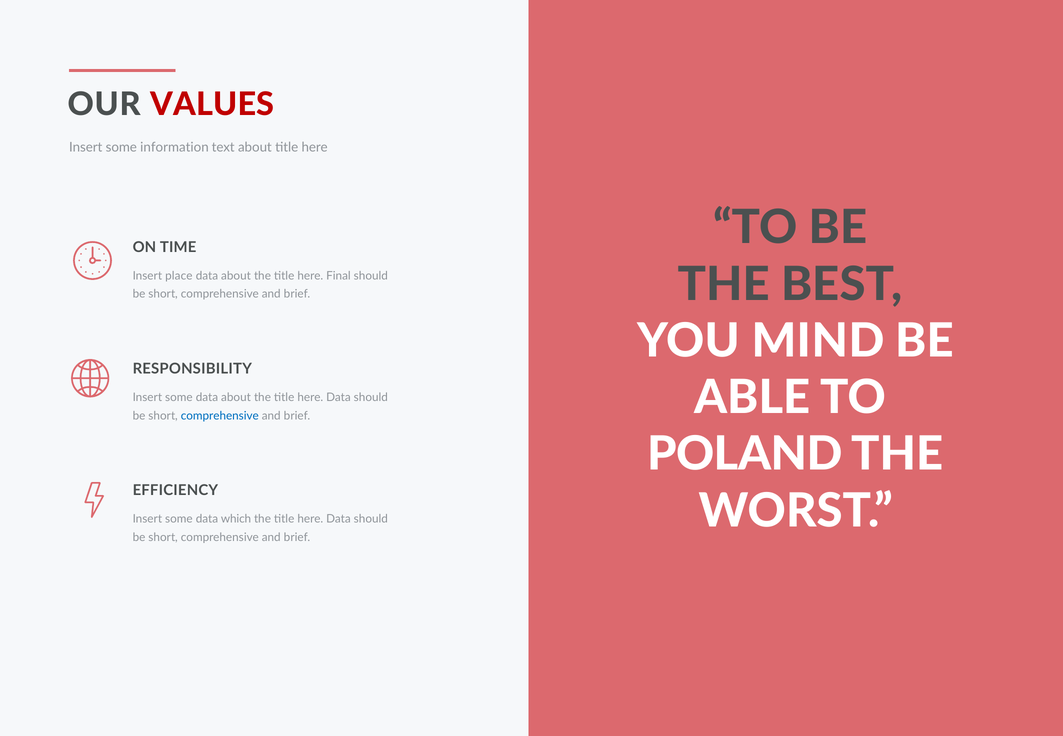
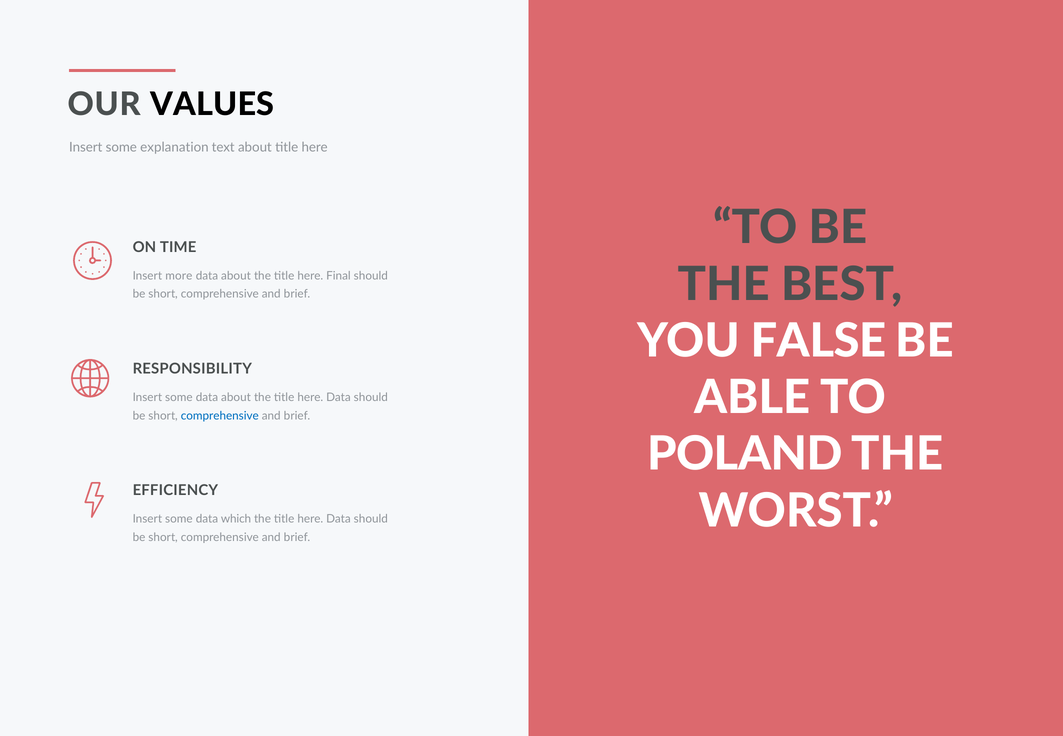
VALUES colour: red -> black (212, 105)
information: information -> explanation (174, 148)
place: place -> more (179, 276)
MIND: MIND -> FALSE (819, 341)
